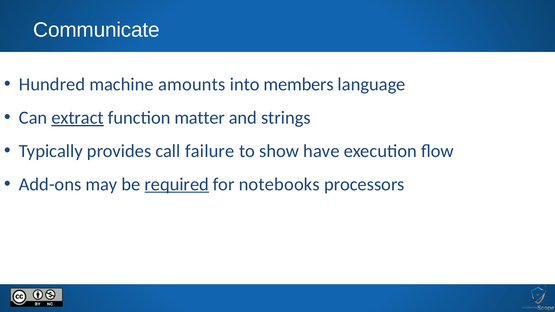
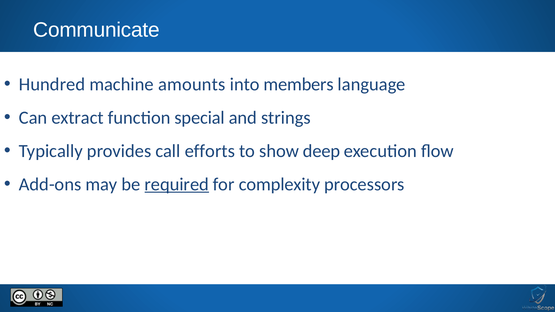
extract underline: present -> none (78, 118)
matter: matter -> special (200, 118)
failure: failure -> efforts (210, 151)
have: have -> deep (322, 151)
notebooks: notebooks -> complexity (279, 184)
